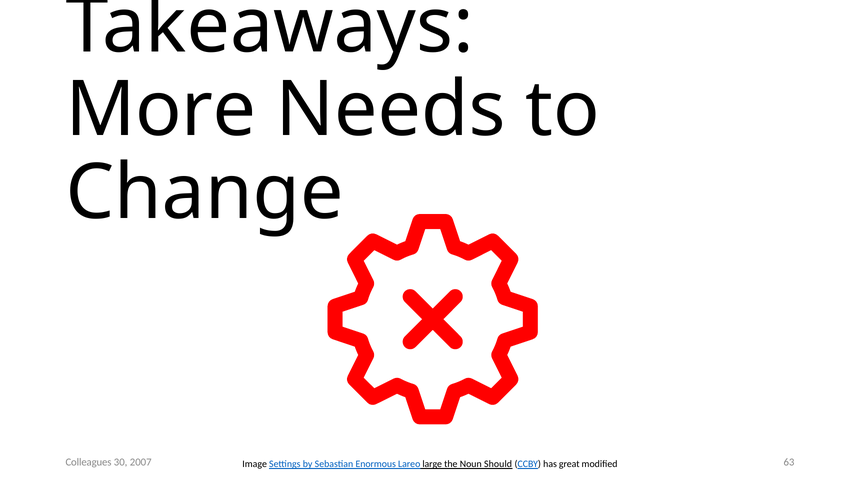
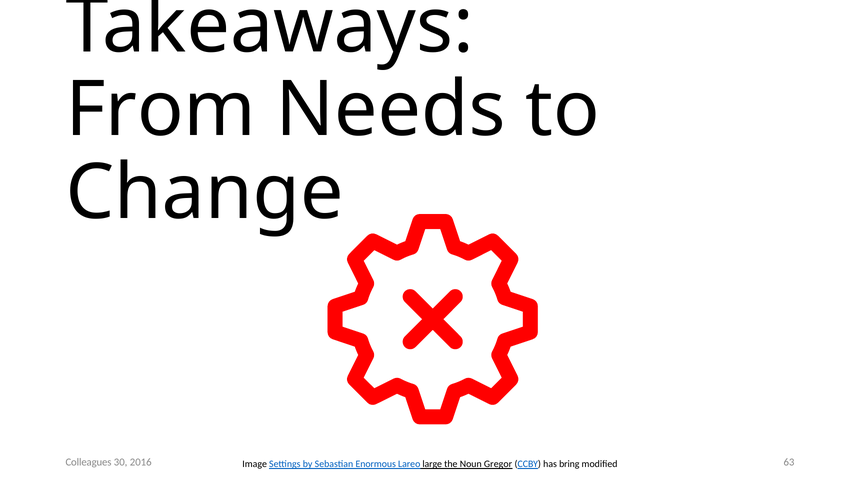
More: More -> From (161, 110)
2007: 2007 -> 2016 (141, 462)
Should: Should -> Gregor (498, 464)
great: great -> bring (569, 464)
